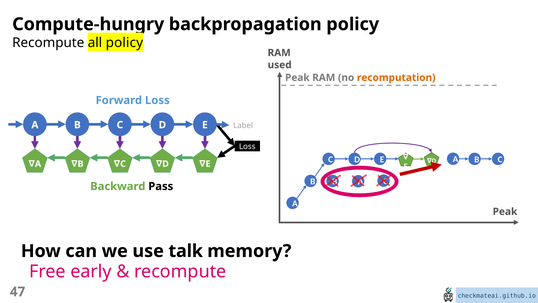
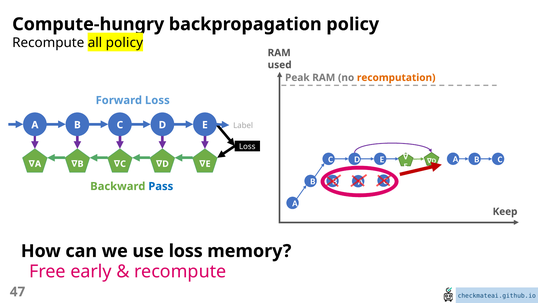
Pass colour: black -> blue (161, 186)
Peak: Peak -> Keep (505, 211)
use talk: talk -> loss (186, 251)
